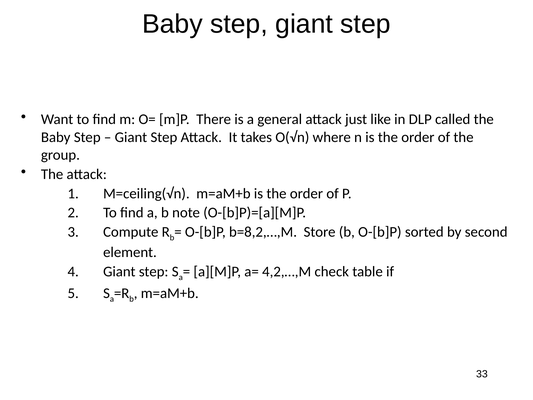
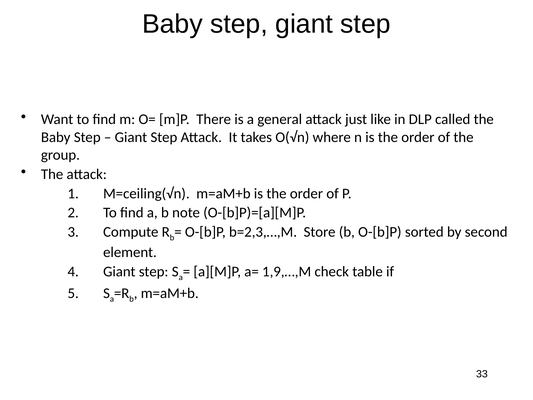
b=8,2,…,M: b=8,2,…,M -> b=2,3,…,M (263, 232)
4,2,…,M: 4,2,…,M -> 1,9,…,M (287, 271)
